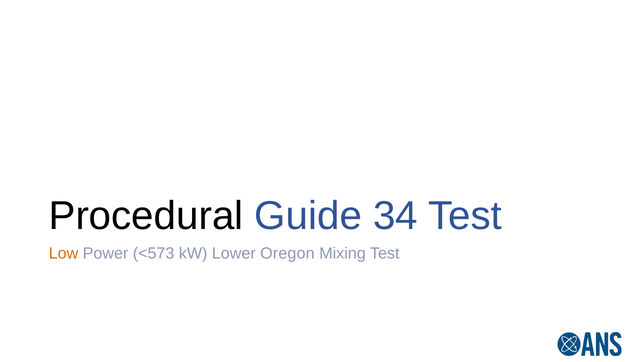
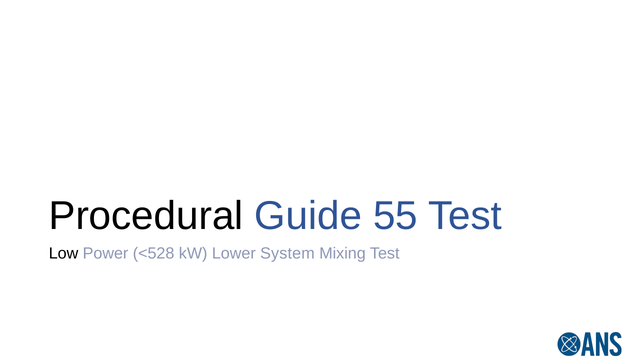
34: 34 -> 55 (395, 216)
Low colour: orange -> black (64, 253)
<573: <573 -> <528 (154, 253)
Oregon: Oregon -> System (287, 253)
